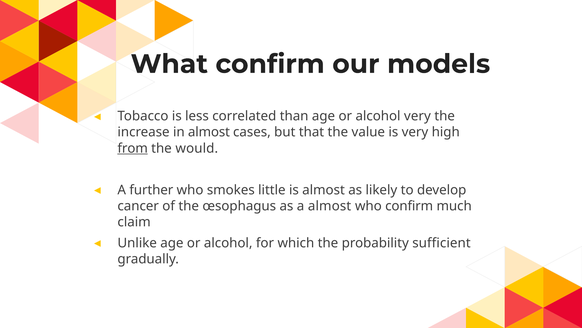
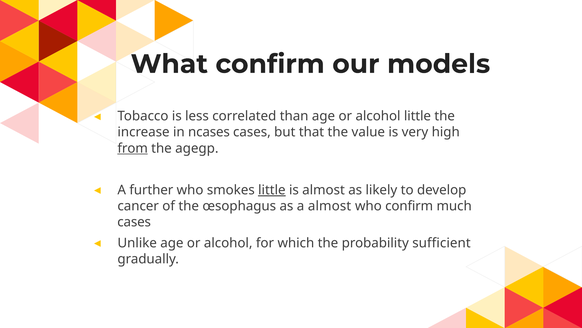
alcohol very: very -> little (417, 116)
in almost: almost -> ncases (209, 132)
would: would -> agegp (197, 148)
little underline: none -> present (272, 190)
claim: claim -> cases (134, 222)
